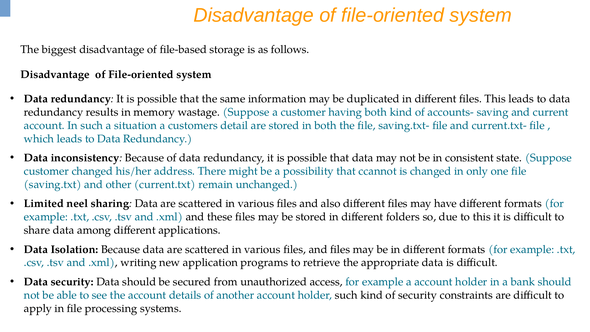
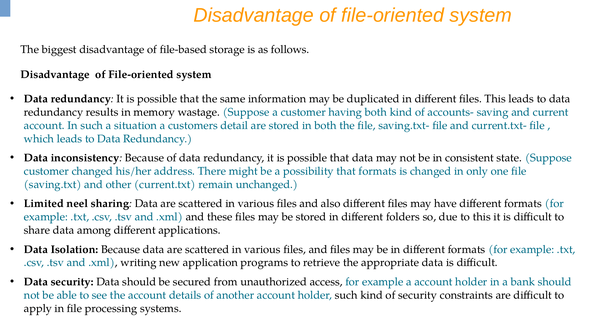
that ccannot: ccannot -> formats (378, 171)
